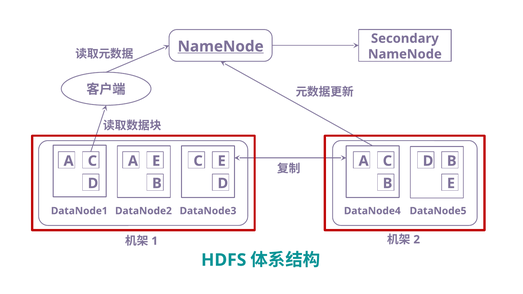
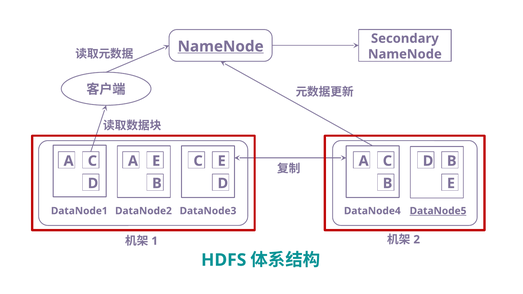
DataNode5 underline: none -> present (438, 211)
